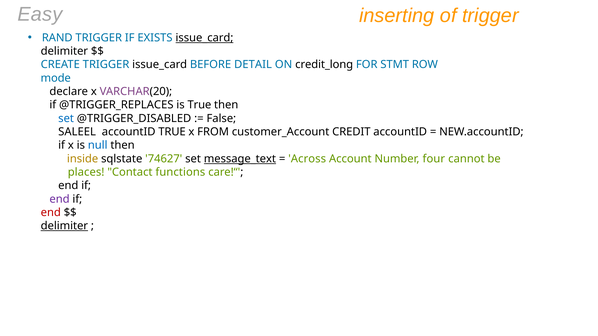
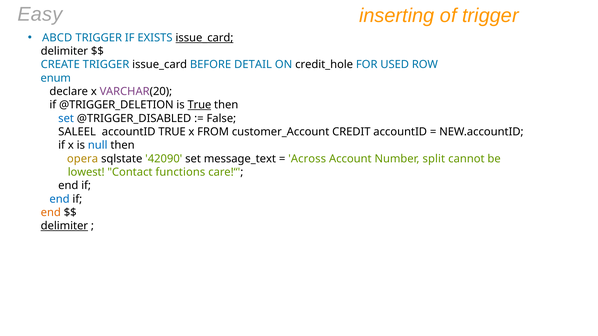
RAND: RAND -> ABCD (57, 38)
credit_long: credit_long -> credit_hole (324, 65)
STMT: STMT -> USED (395, 65)
mode: mode -> enum (56, 78)
@TRIGGER_REPLACES: @TRIGGER_REPLACES -> @TRIGGER_DELETION (116, 105)
True underline: none -> present (199, 105)
inside: inside -> opera (83, 159)
74627: 74627 -> 42090 (164, 159)
message_text underline: present -> none (240, 159)
four: four -> split (434, 159)
places: places -> lowest (86, 172)
end colour: purple -> blue (60, 199)
end colour: red -> orange (51, 213)
